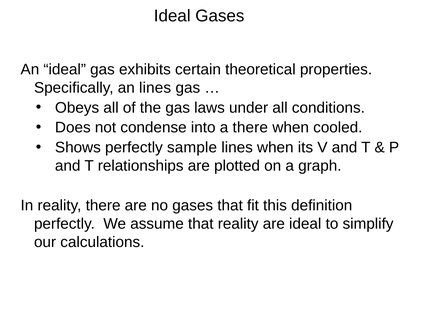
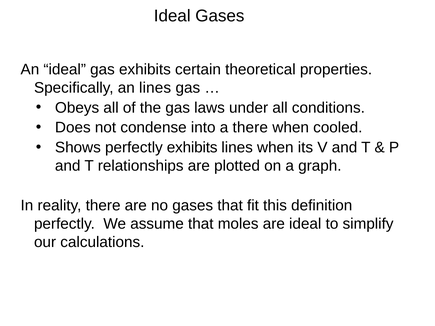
perfectly sample: sample -> exhibits (192, 148)
that reality: reality -> moles (238, 224)
